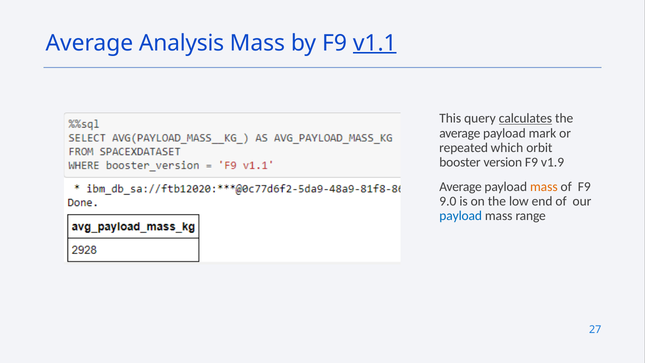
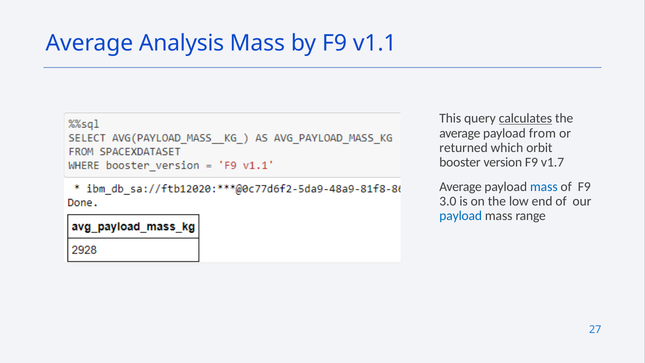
v1.1 underline: present -> none (375, 43)
mark: mark -> from (542, 133)
repeated: repeated -> returned (464, 148)
v1.9: v1.9 -> v1.7 (553, 162)
mass colour: orange -> blue (544, 186)
9.0: 9.0 -> 3.0 (448, 201)
